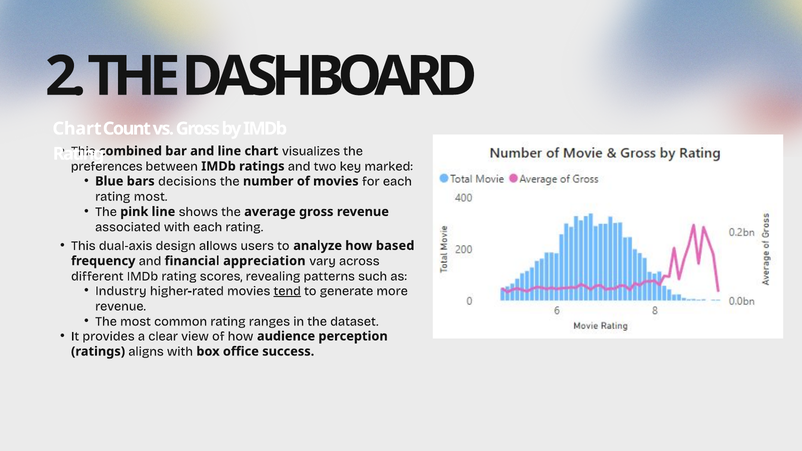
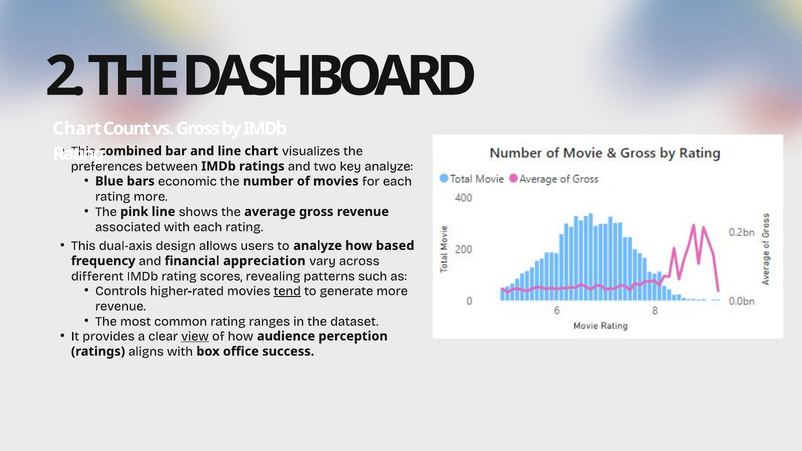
key marked: marked -> analyze (389, 166)
decisions: decisions -> economic (187, 181)
rating most: most -> more (151, 197)
Industry: Industry -> Controls (121, 291)
view underline: none -> present (195, 336)
